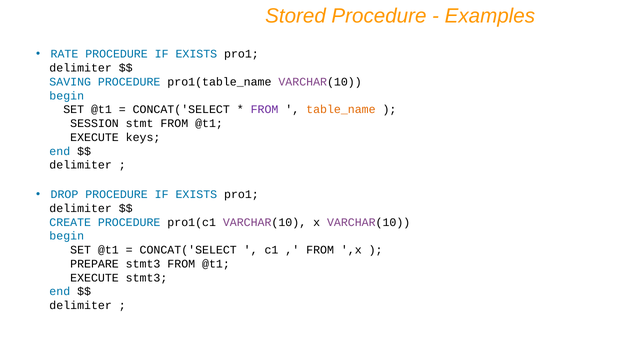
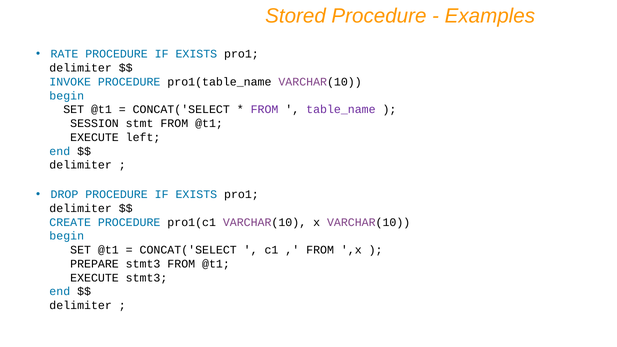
SAVING: SAVING -> INVOKE (70, 82)
table_name colour: orange -> purple (341, 110)
keys: keys -> left (143, 137)
